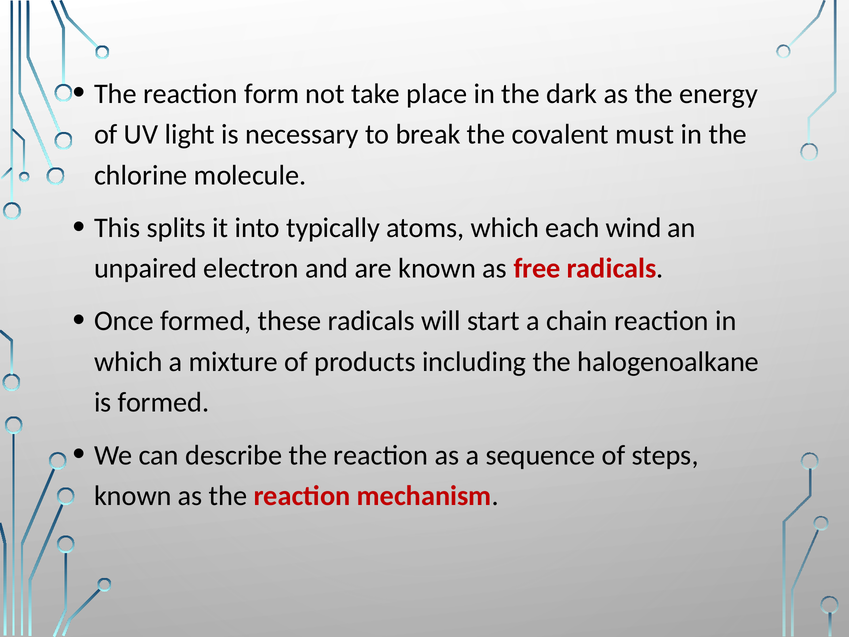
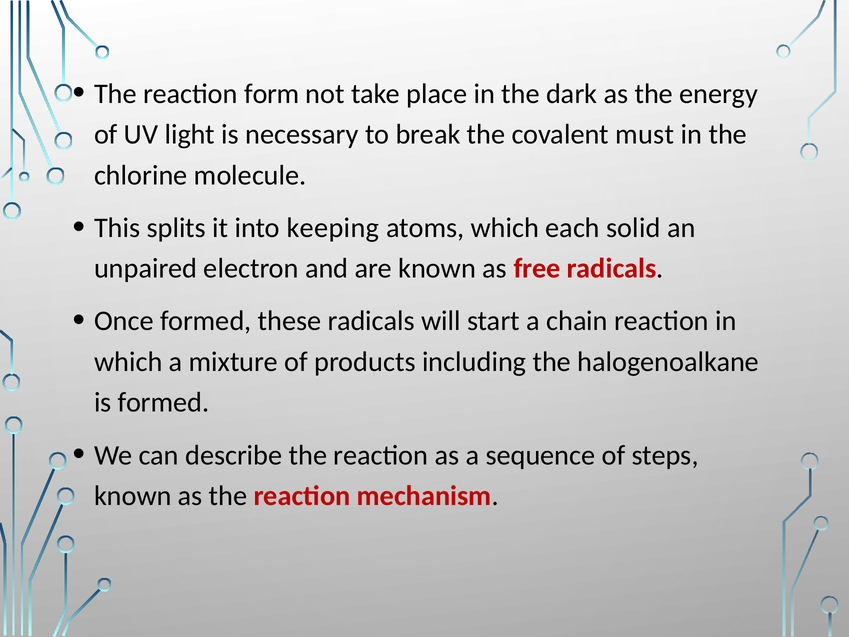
typically: typically -> keeping (333, 228)
wind: wind -> solid (633, 228)
